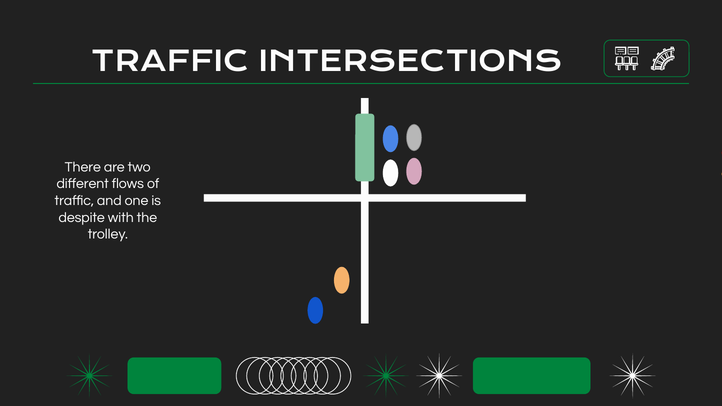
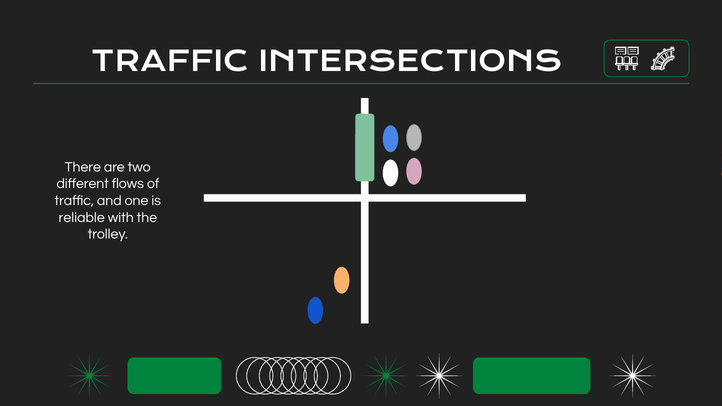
despite: despite -> reliable (82, 218)
